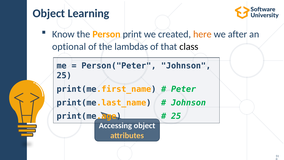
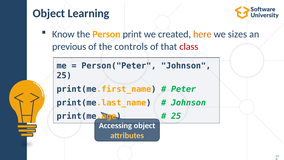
after: after -> sizes (237, 34)
optional: optional -> previous (69, 47)
lambdas: lambdas -> controls (131, 47)
class colour: black -> red (189, 47)
